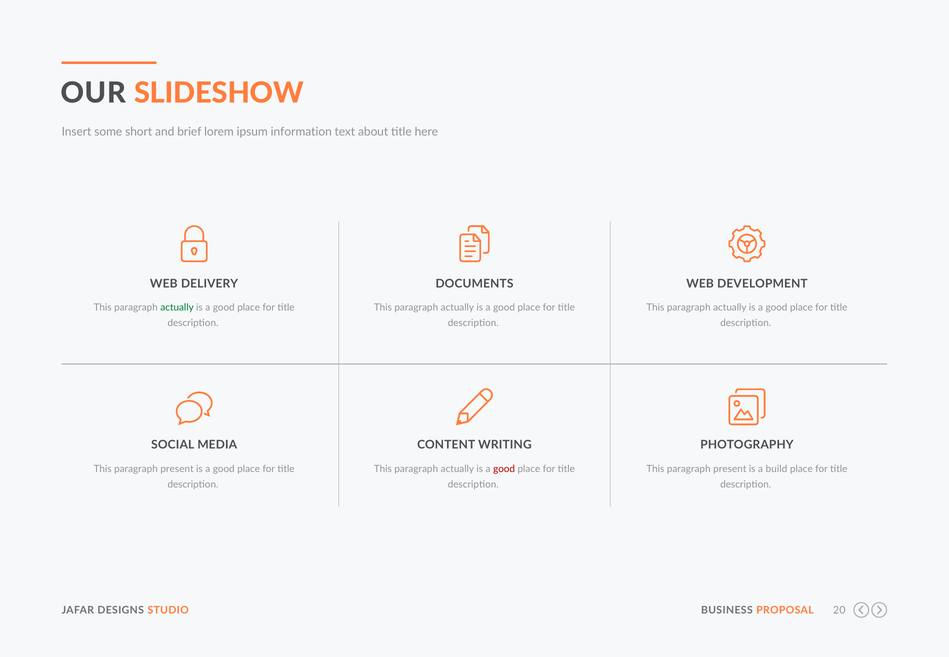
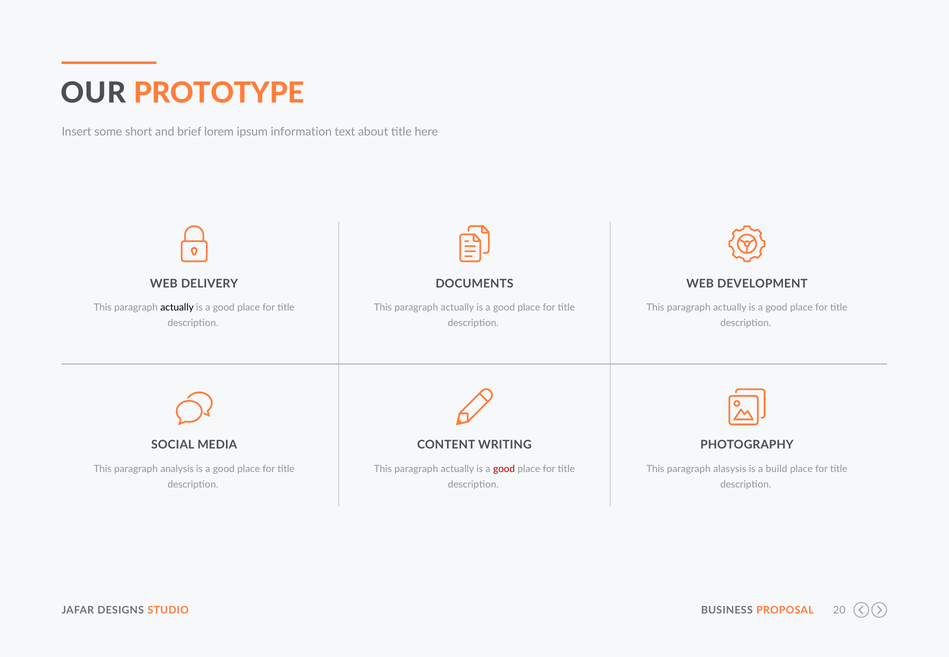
SLIDESHOW: SLIDESHOW -> PROTOTYPE (219, 93)
actually colour: green -> black (177, 308)
present: present -> analysis (177, 469)
present: present -> alasysis (730, 469)
